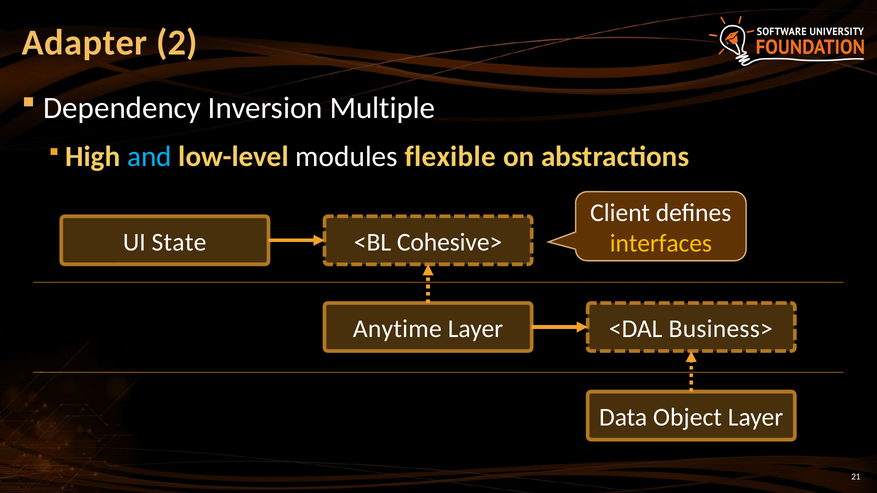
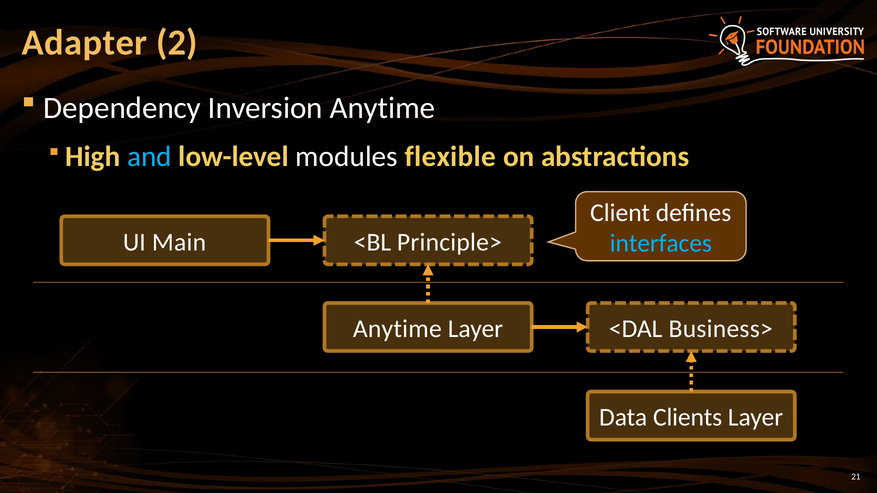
Inversion Multiple: Multiple -> Anytime (382, 108)
State: State -> Main (179, 242)
Cohesive>: Cohesive> -> Principle> (449, 242)
interfaces colour: yellow -> light blue (661, 244)
Object: Object -> Clients (688, 418)
